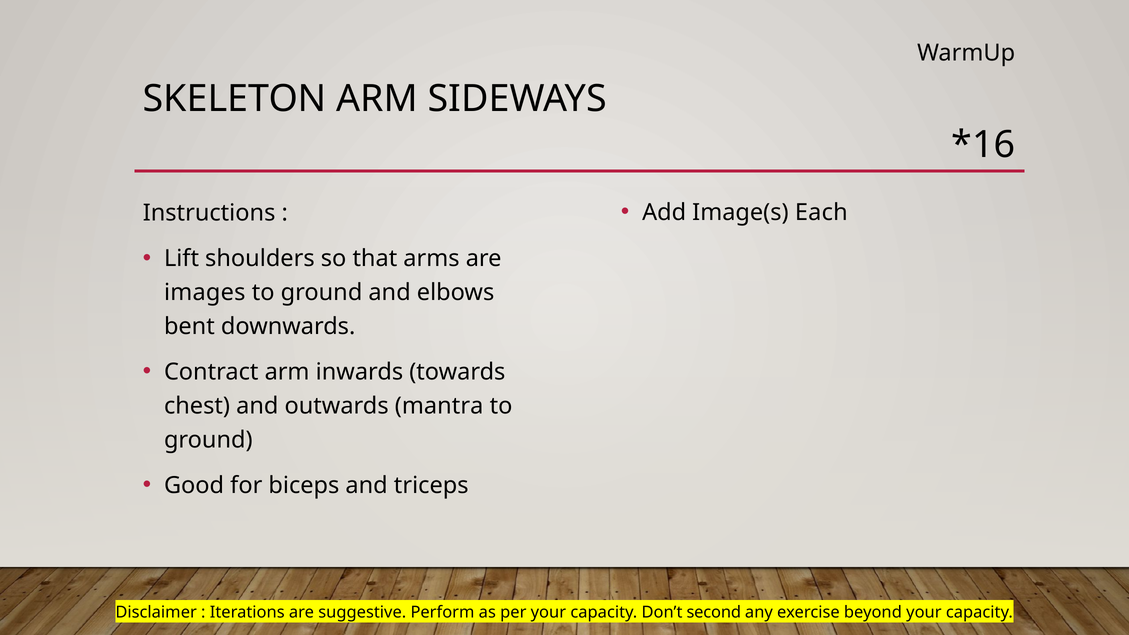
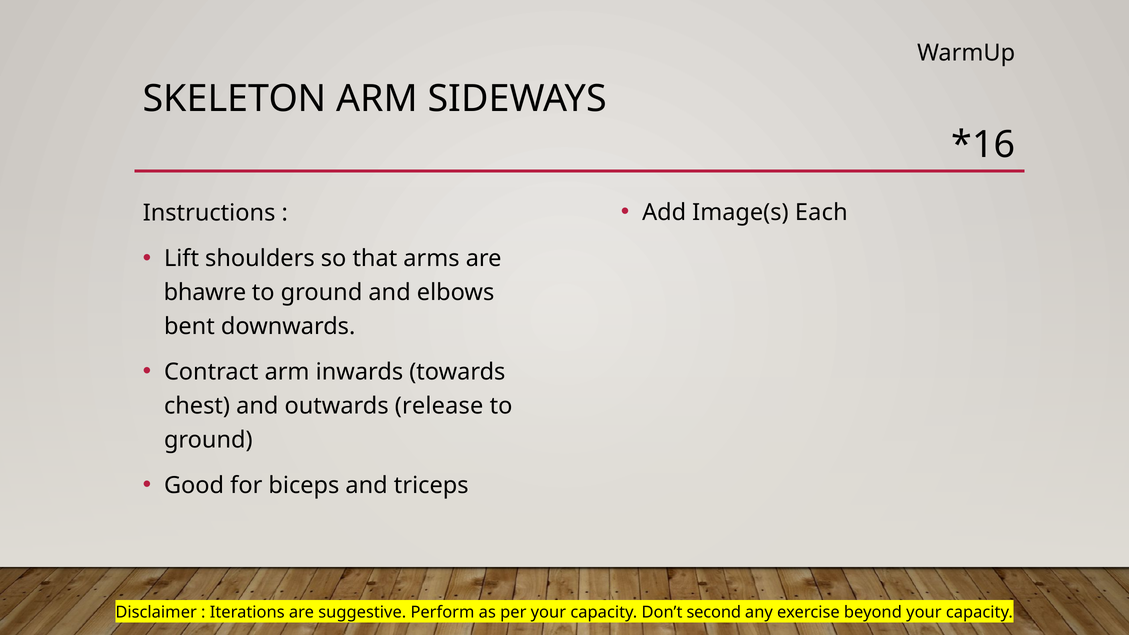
images: images -> bhawre (205, 293)
mantra: mantra -> release (439, 406)
